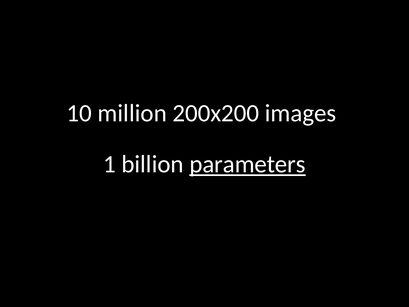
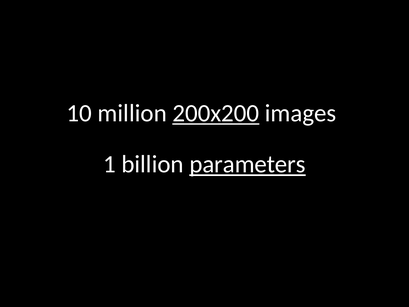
200x200 underline: none -> present (216, 113)
